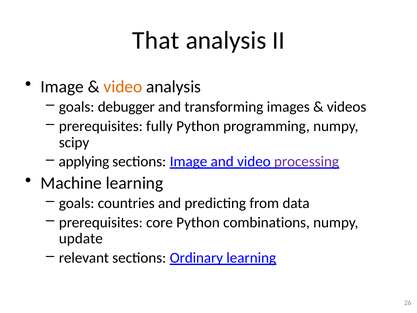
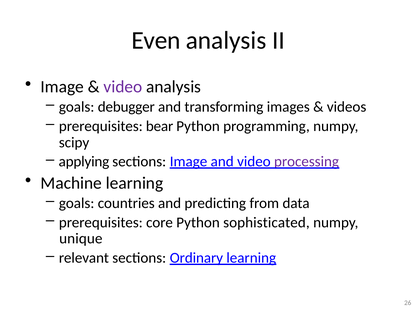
That: That -> Even (156, 40)
video colour: orange -> purple (123, 87)
fully: fully -> bear (160, 126)
combinations: combinations -> sophisticated (266, 222)
update: update -> unique (81, 238)
